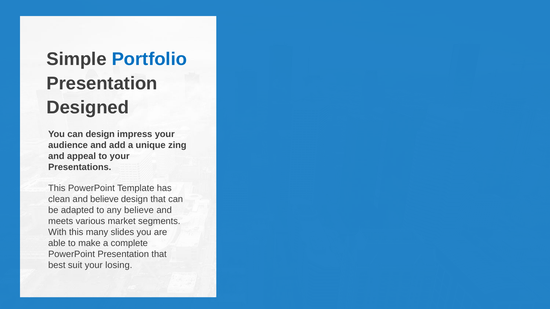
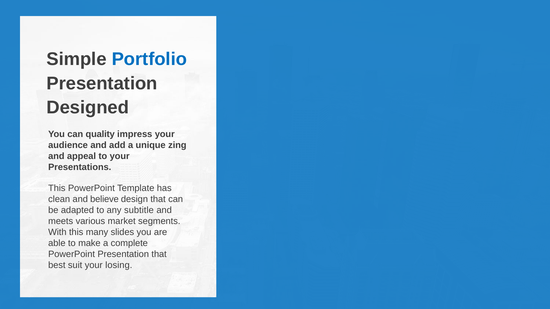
can design: design -> quality (100, 134)
any believe: believe -> subtitle (139, 211)
